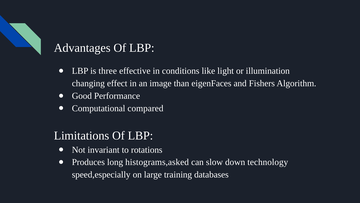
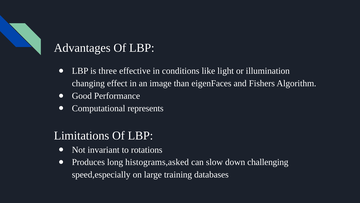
compared: compared -> represents (146, 108)
technology: technology -> challenging (268, 162)
